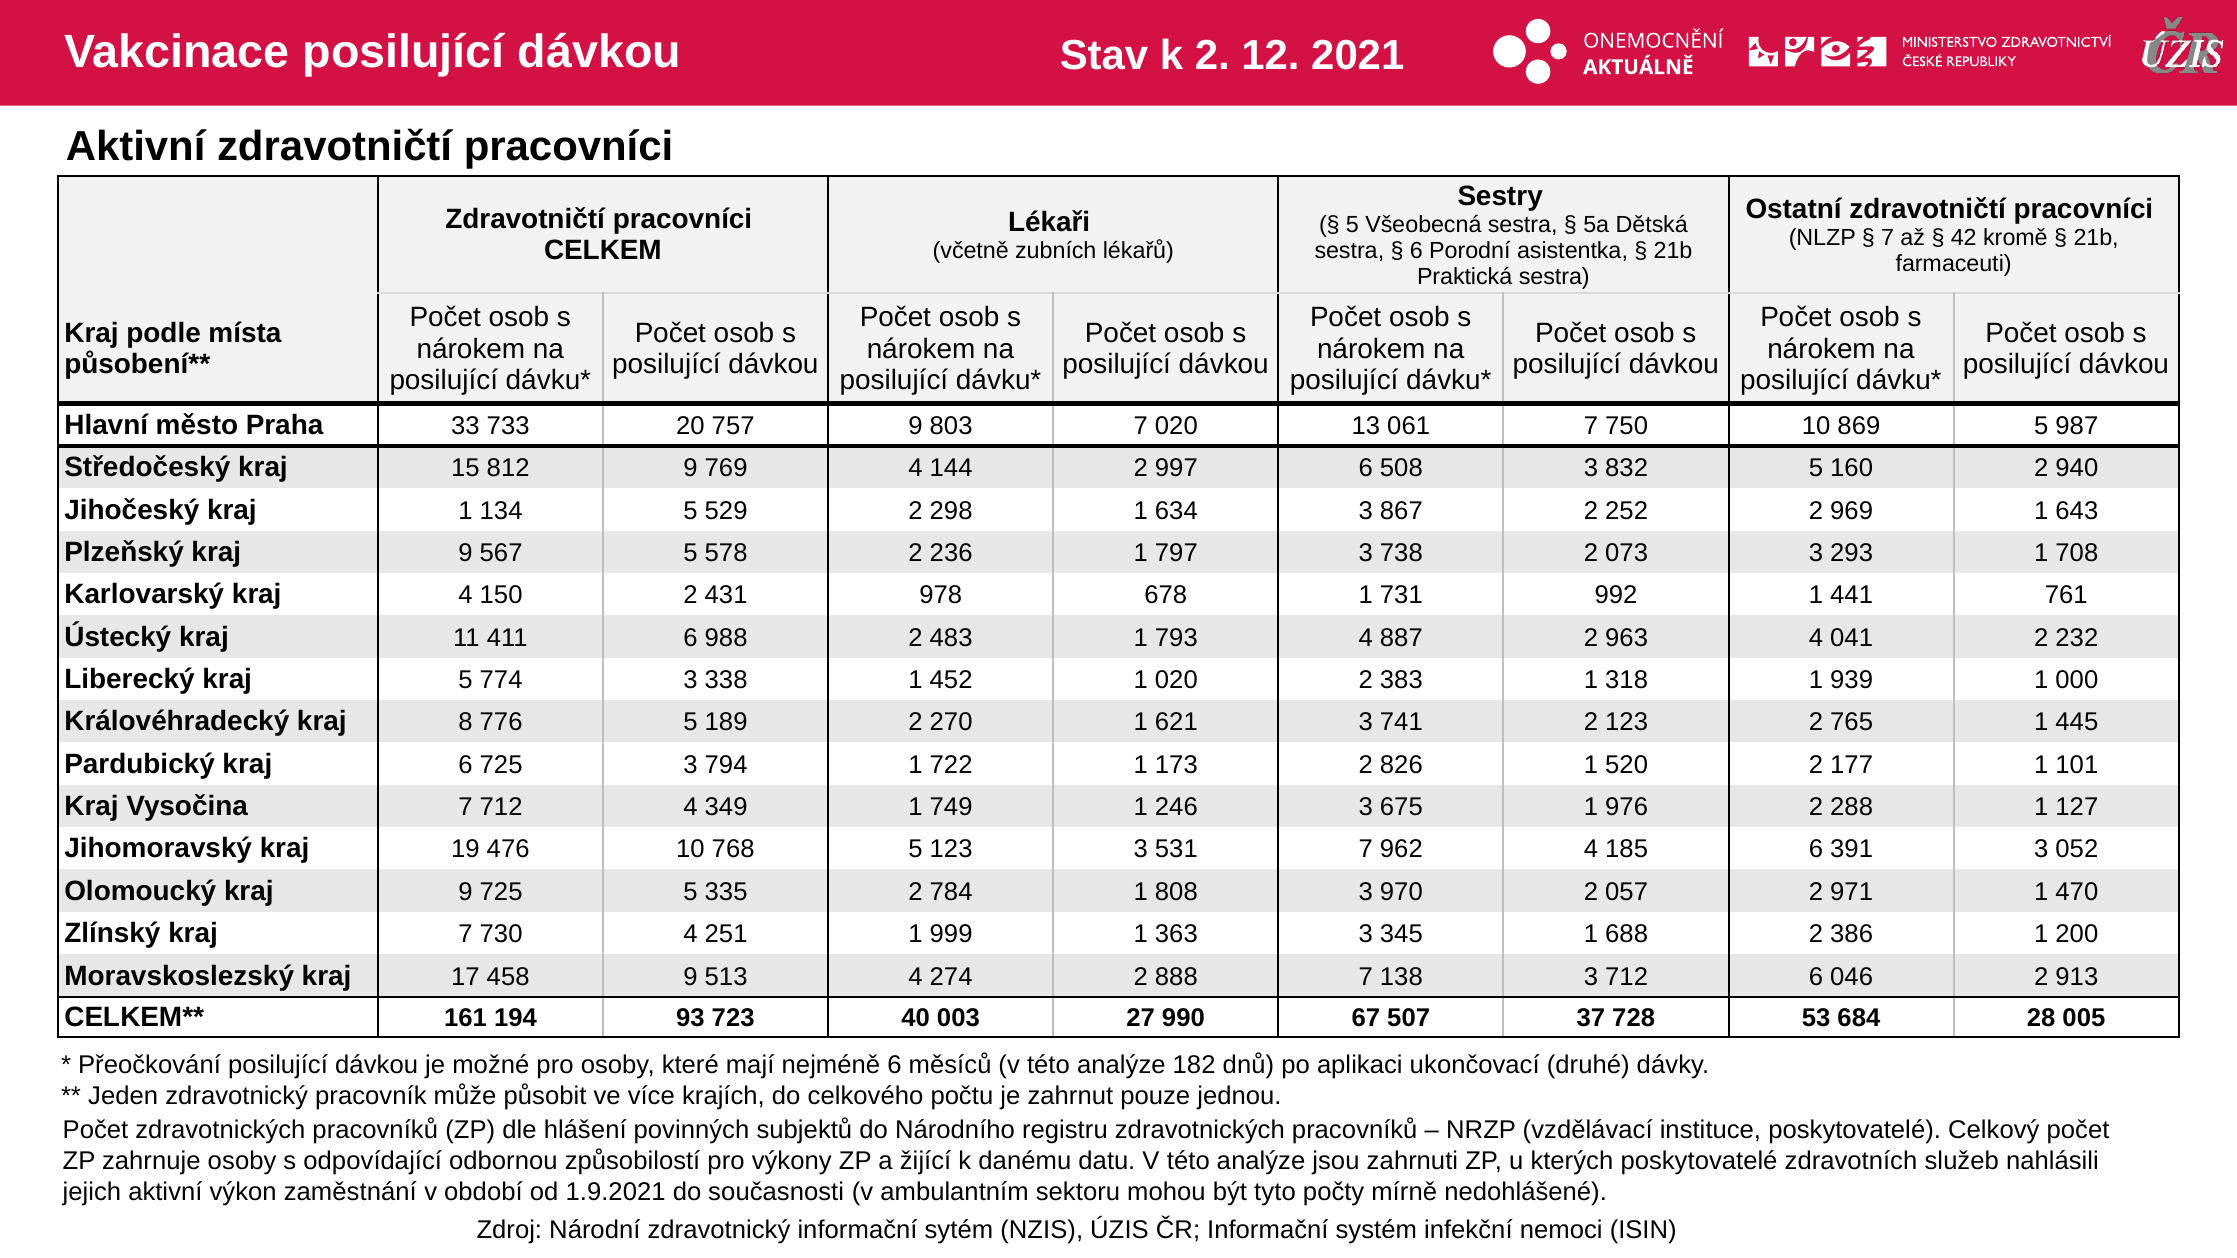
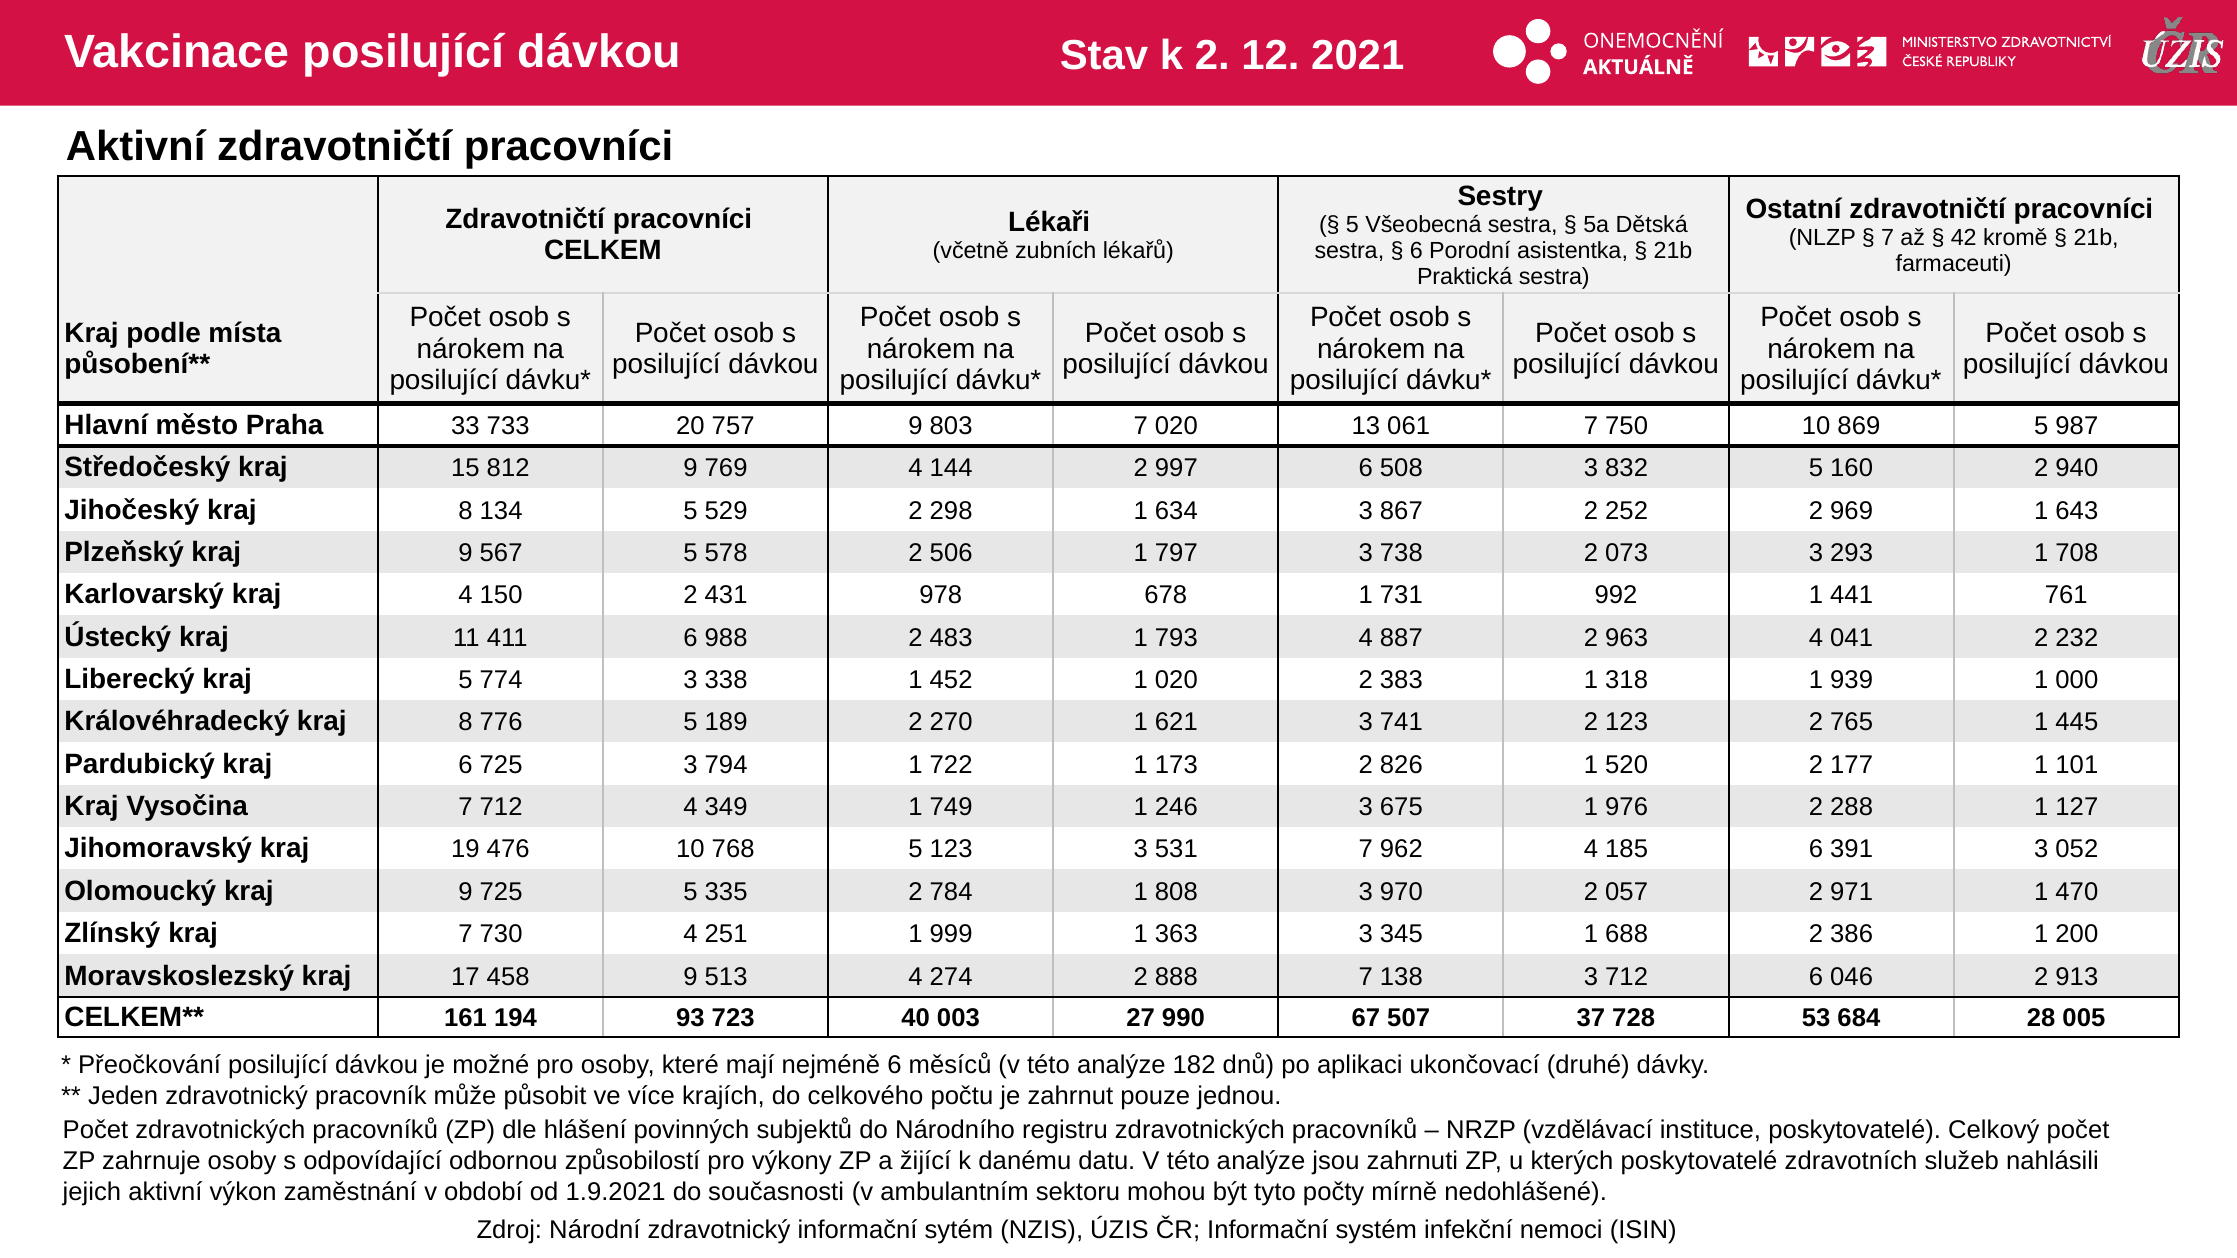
Jihočeský kraj 1: 1 -> 8 (465, 511)
236: 236 -> 506 (951, 553)
